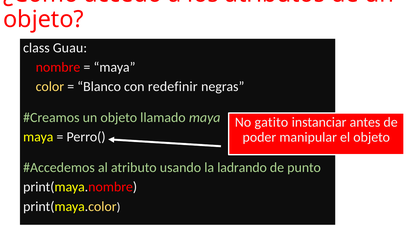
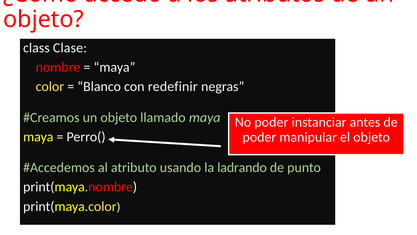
Guau: Guau -> Clase (70, 48)
No gatito: gatito -> poder (271, 122)
